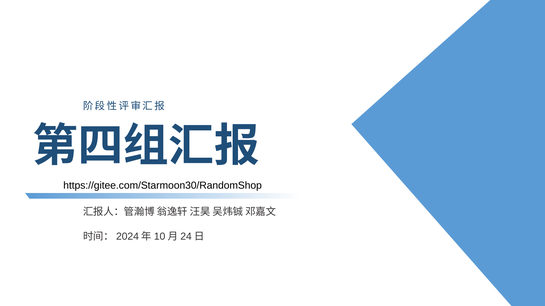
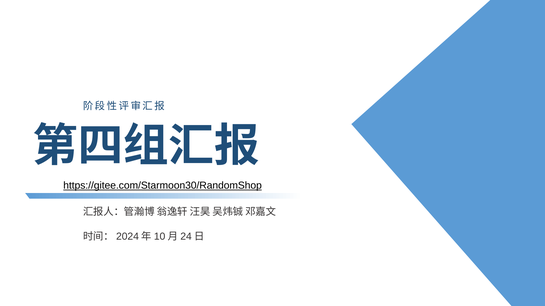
https://gitee.com/Starmoon30/RandomShop underline: none -> present (163, 186)
